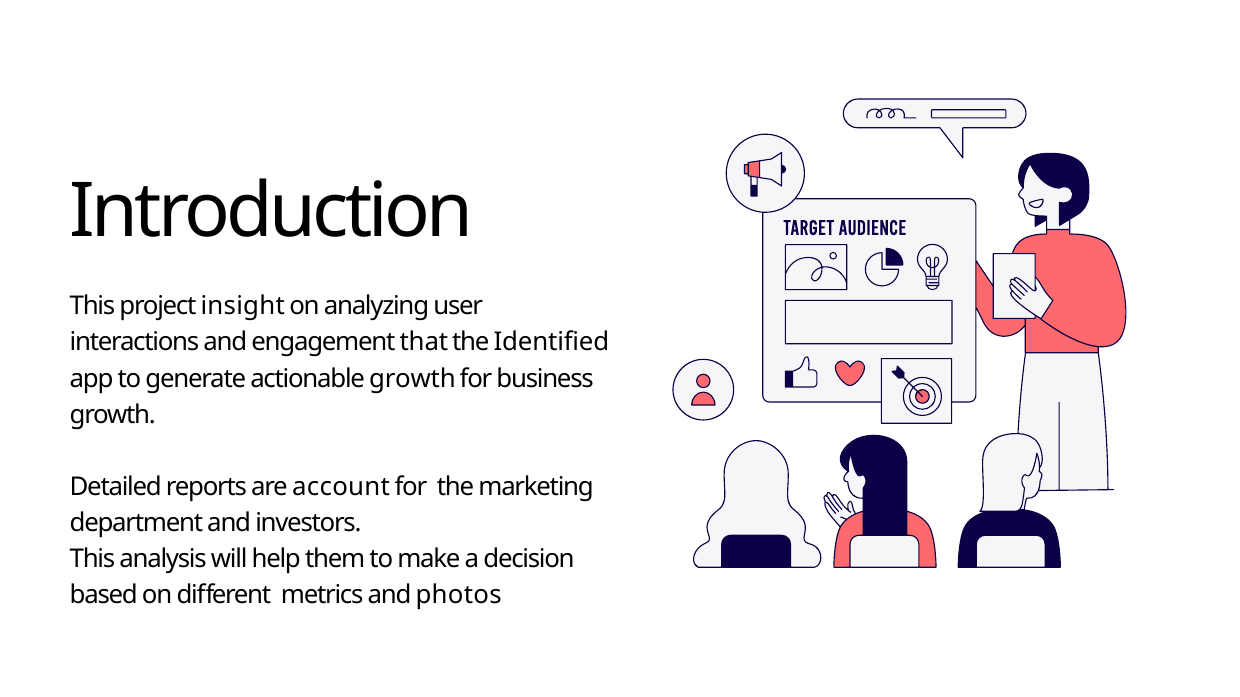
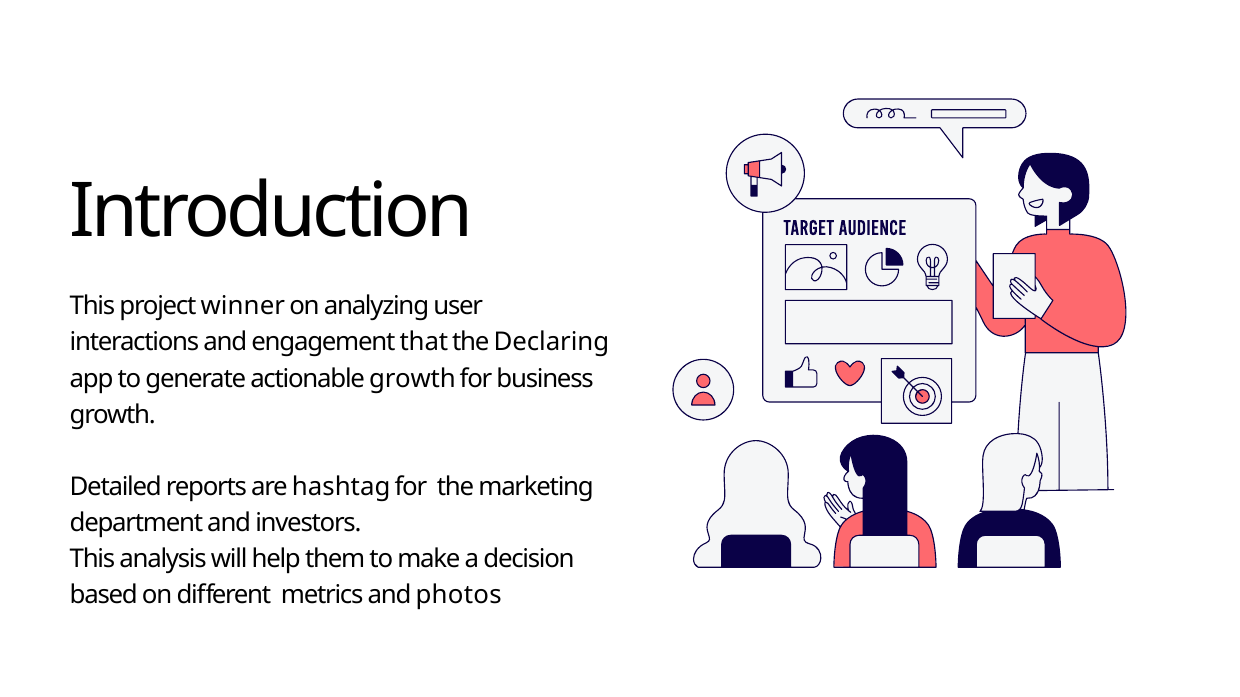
insight: insight -> winner (243, 306)
Identified: Identified -> Declaring (551, 343)
account: account -> hashtag (341, 487)
